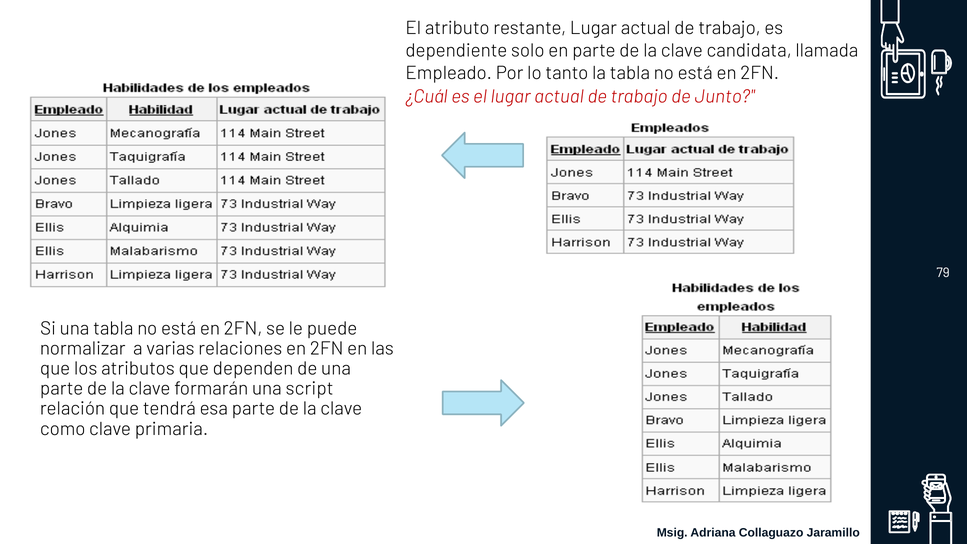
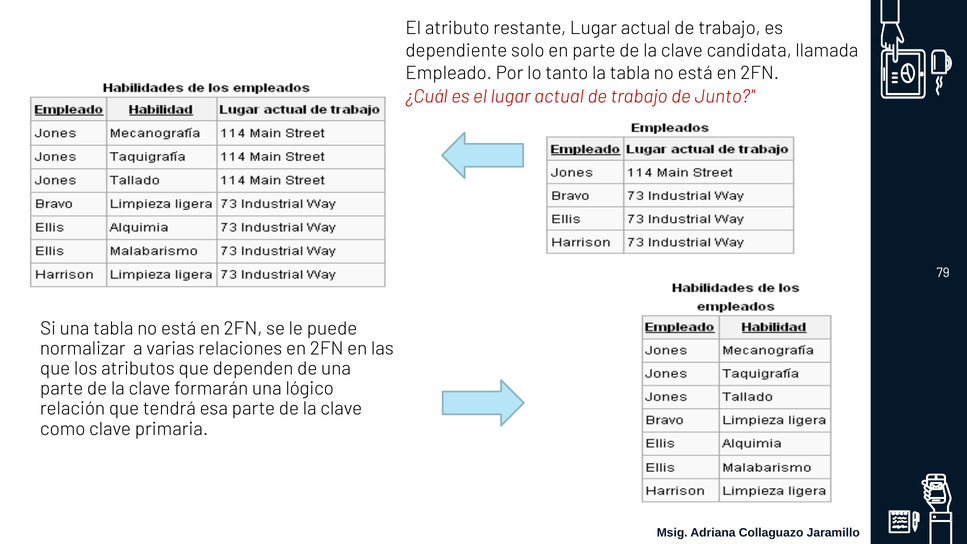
script: script -> lógico (310, 389)
